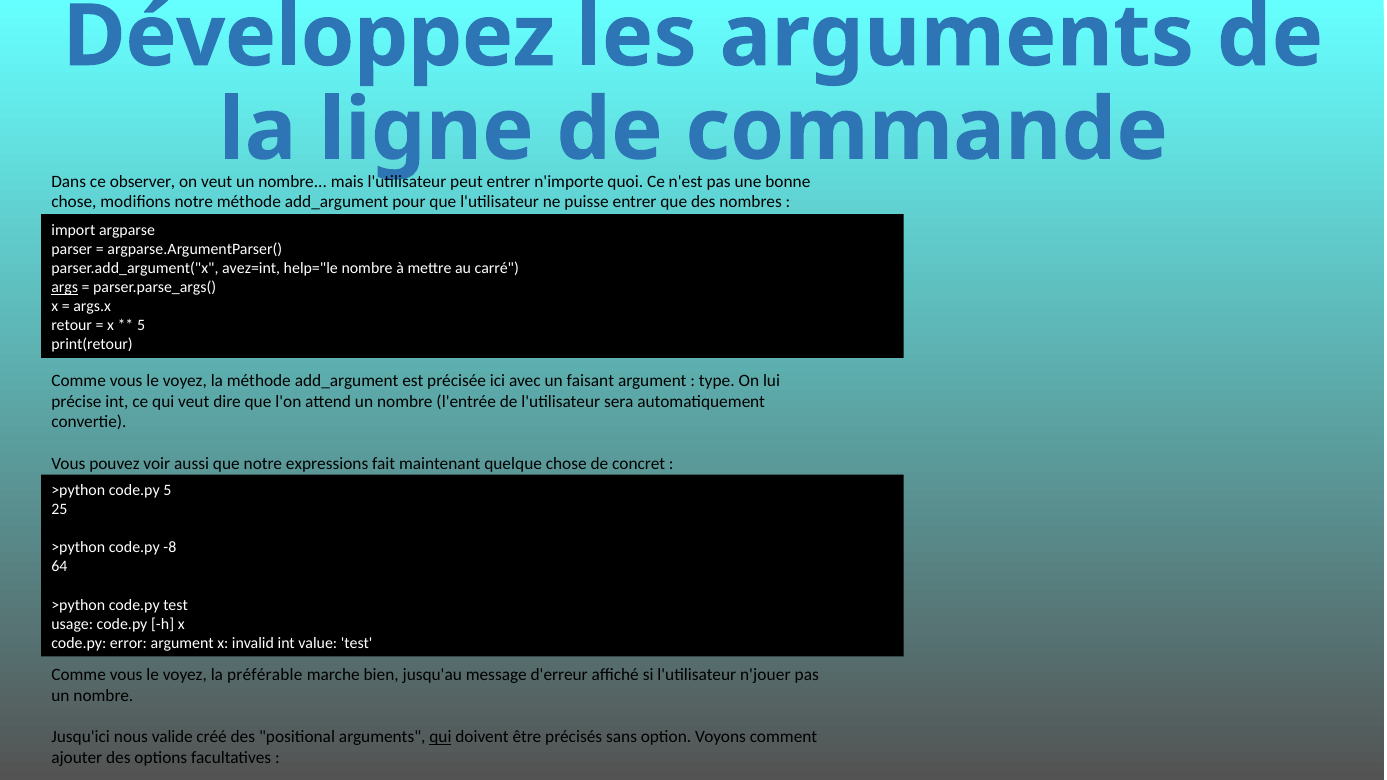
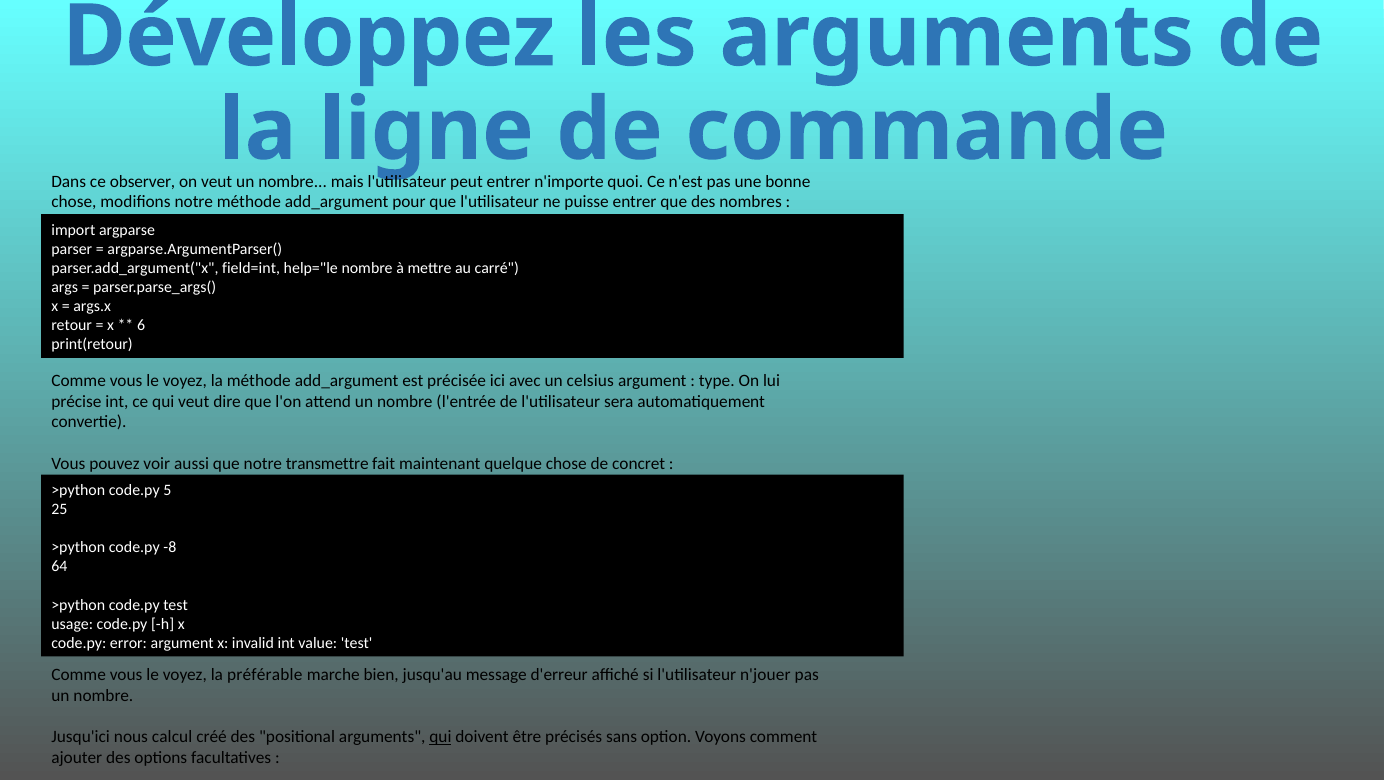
avez=int: avez=int -> field=int (251, 268)
args underline: present -> none (65, 287)
5: 5 -> 6 (141, 325)
faisant: faisant -> celsius (590, 381)
expressions: expressions -> transmettre (327, 464)
valide: valide -> calcul (172, 737)
